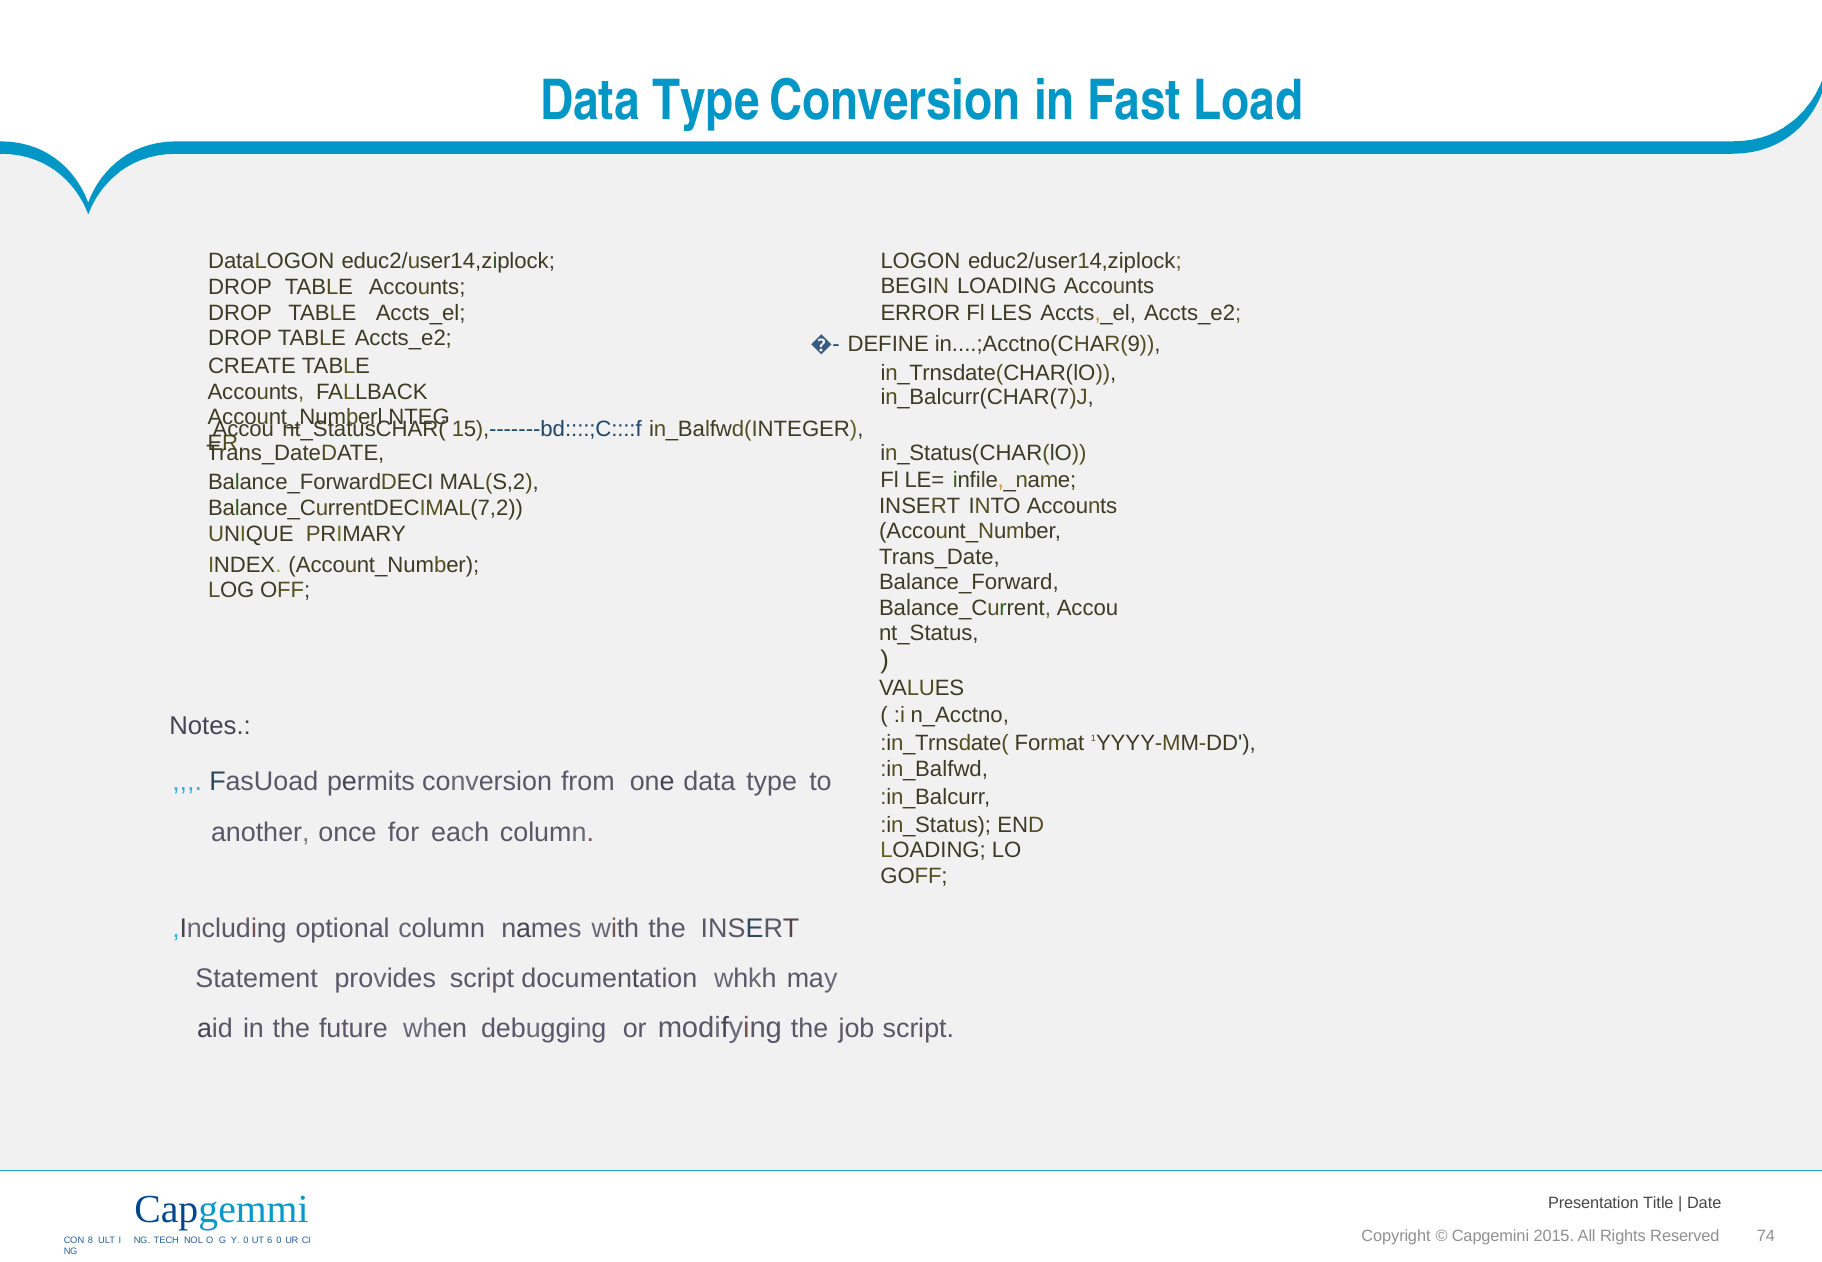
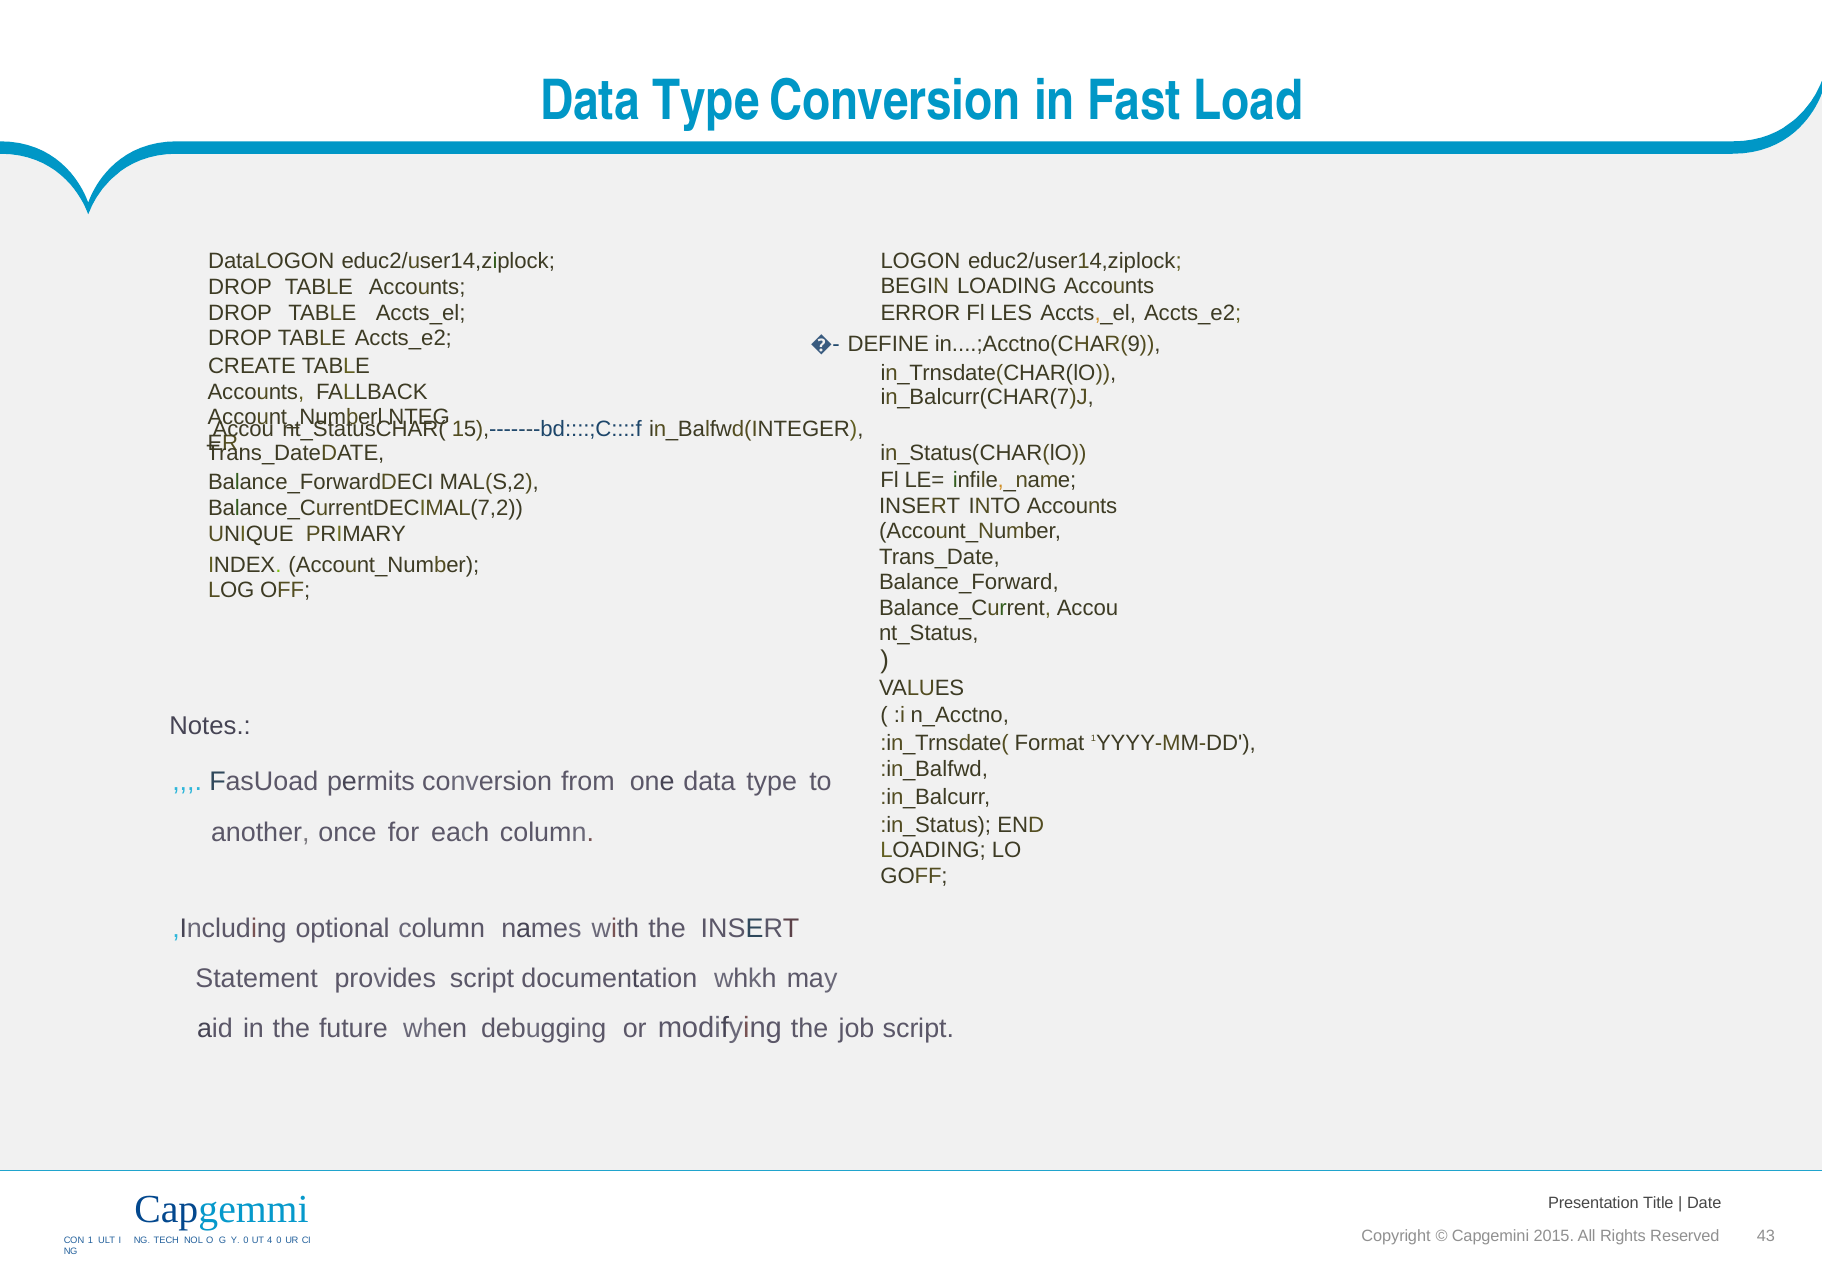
74: 74 -> 43 (1766, 1236)
8: 8 -> 1 (91, 1240)
6: 6 -> 4 (270, 1240)
